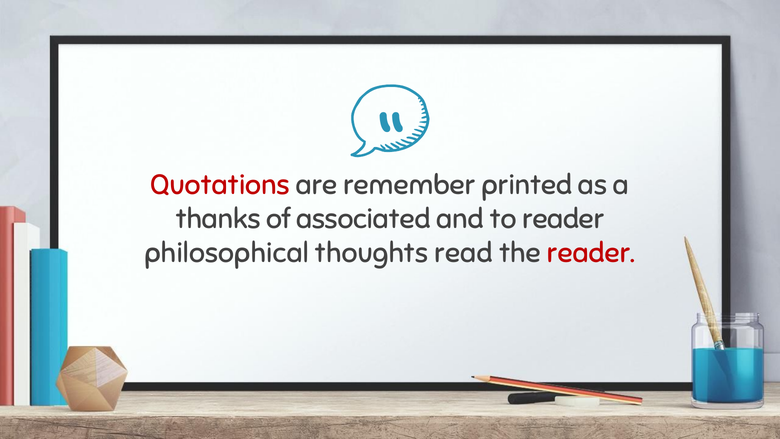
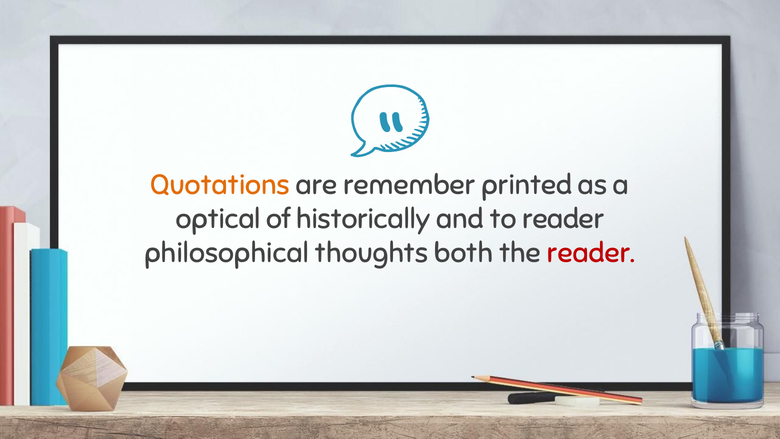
Quotations colour: red -> orange (220, 185)
thanks: thanks -> optical (218, 219)
associated: associated -> historically (363, 219)
read: read -> both (464, 253)
